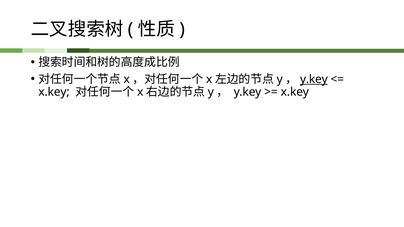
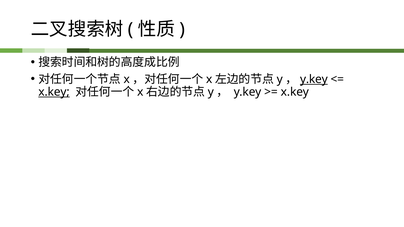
x.key underline: none -> present (54, 92)
